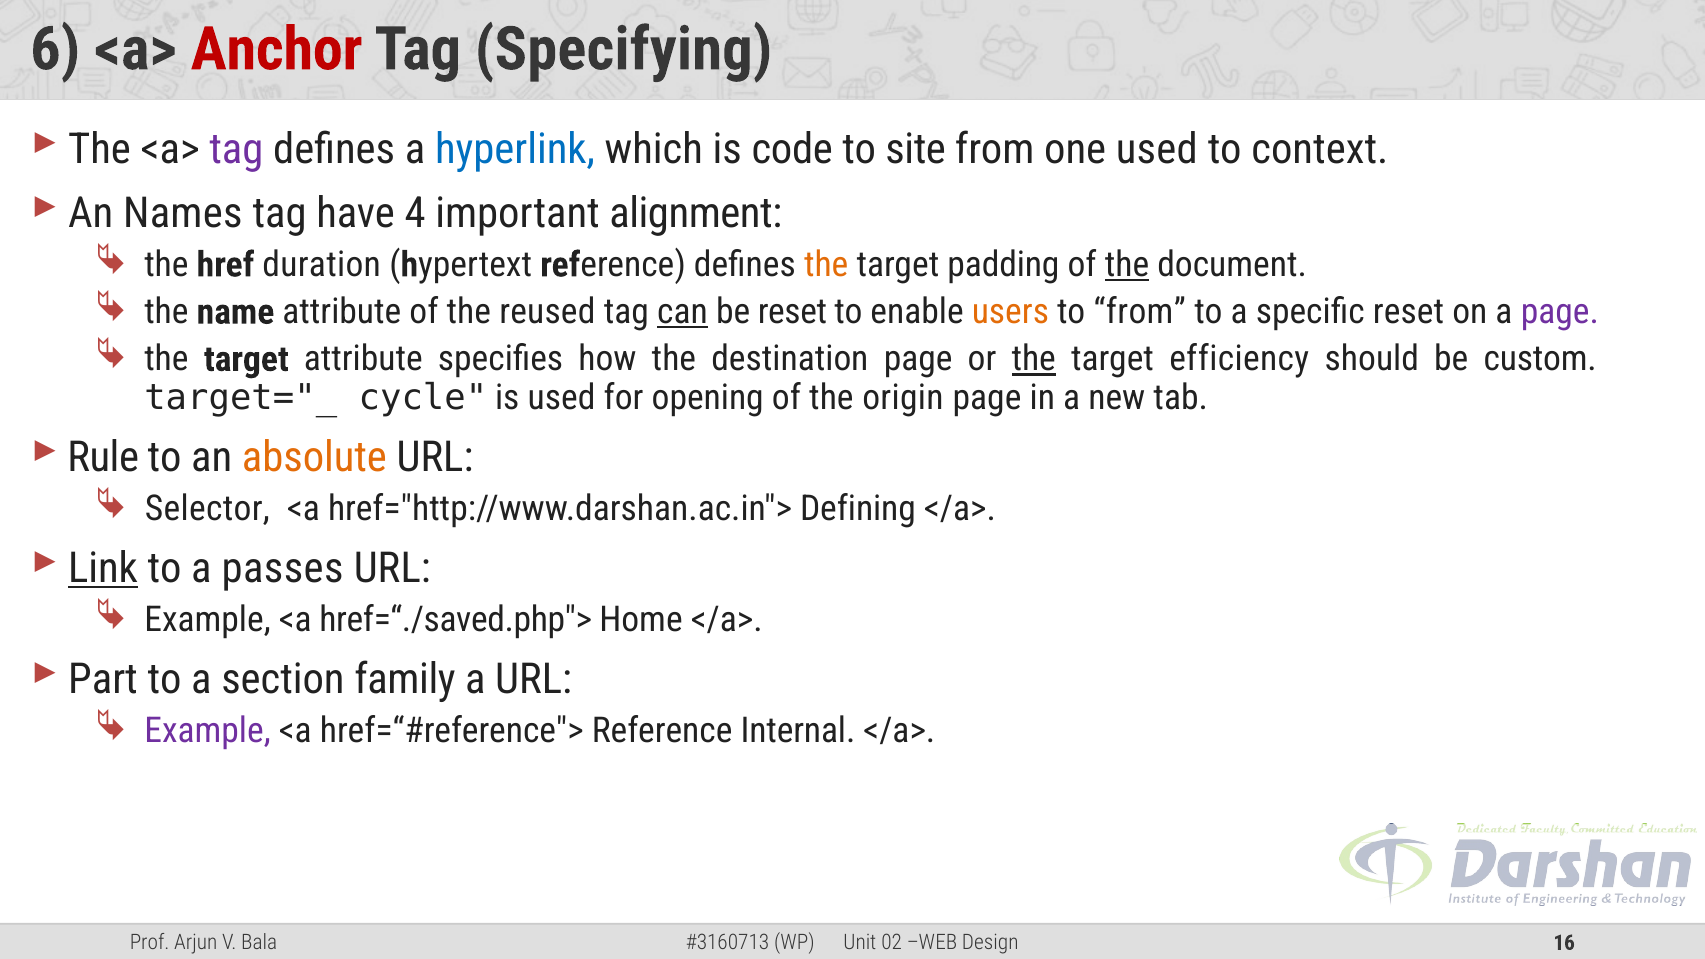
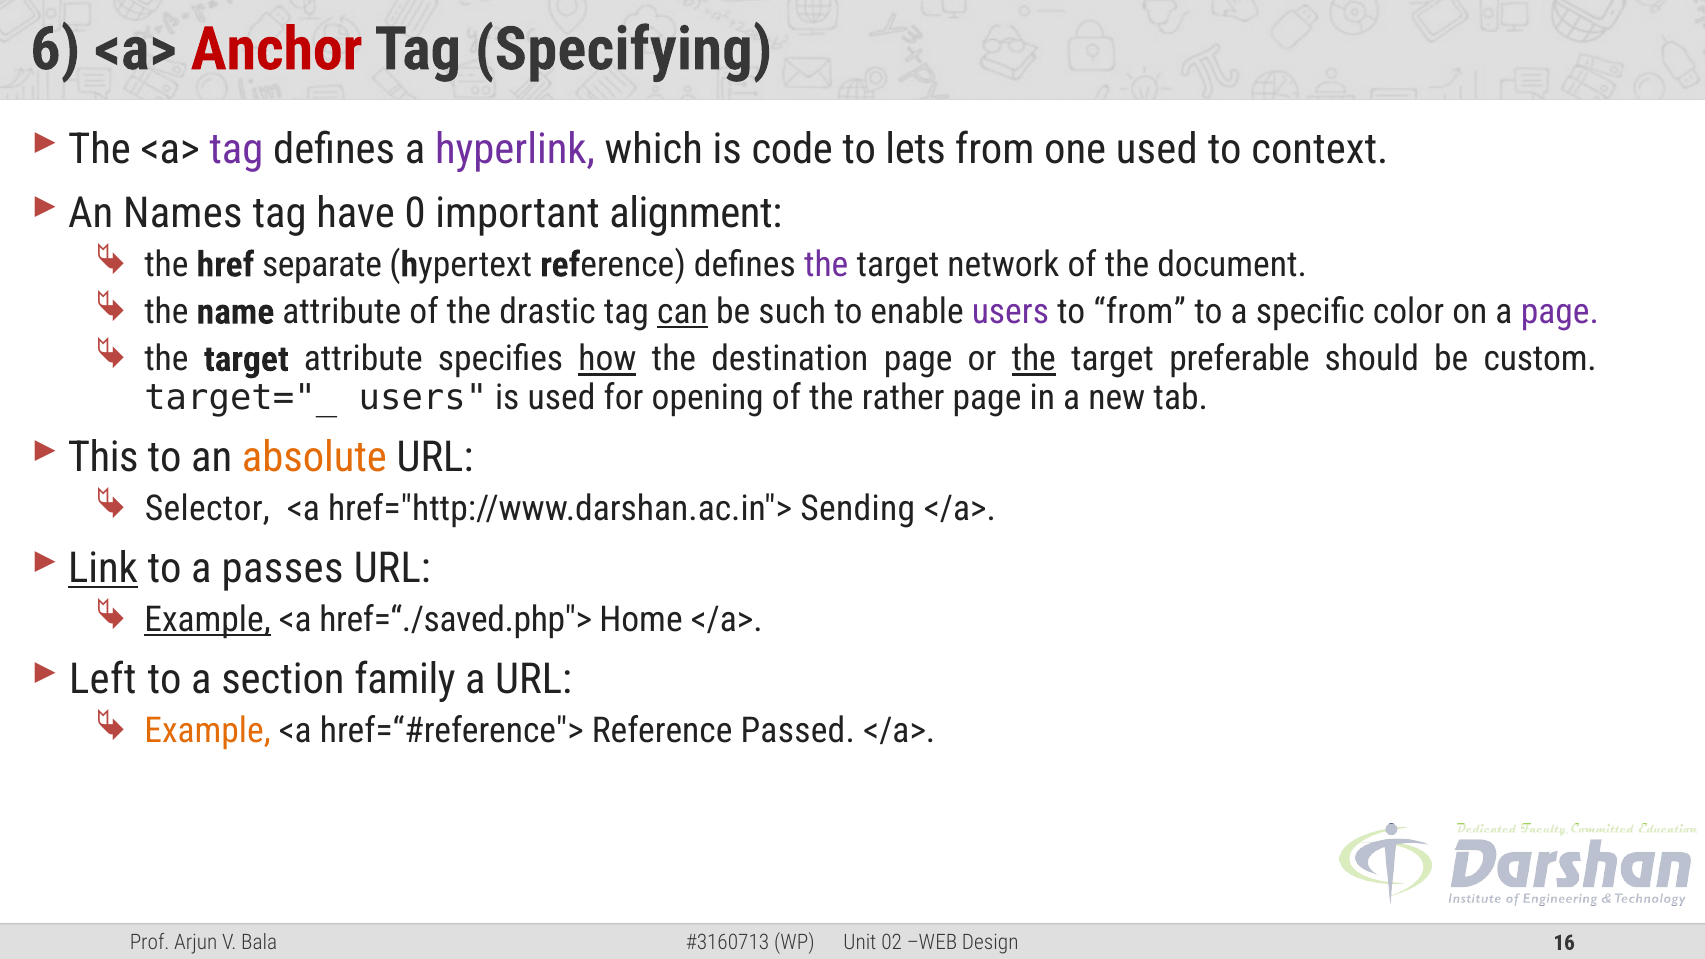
hyperlink colour: blue -> purple (515, 150)
site: site -> lets (916, 150)
4: 4 -> 0 (415, 214)
duration: duration -> separate (322, 265)
the colour: orange -> purple (826, 265)
padding: padding -> network (1003, 265)
the underline: present -> none (1127, 265)
reused: reused -> drastic (548, 312)
be reset: reset -> such (792, 312)
users colour: orange -> purple (1010, 312)
specific reset: reset -> color (1408, 312)
how underline: none -> present (607, 359)
efficiency: efficiency -> preferable (1240, 359)
target="_ cycle: cycle -> users (423, 398)
origin: origin -> rather (903, 398)
Rule: Rule -> This (103, 458)
Defining: Defining -> Sending (858, 509)
Example underline: none -> present (208, 620)
Part: Part -> Left (103, 680)
Example colour: purple -> orange (208, 731)
Internal: Internal -> Passed (798, 731)
